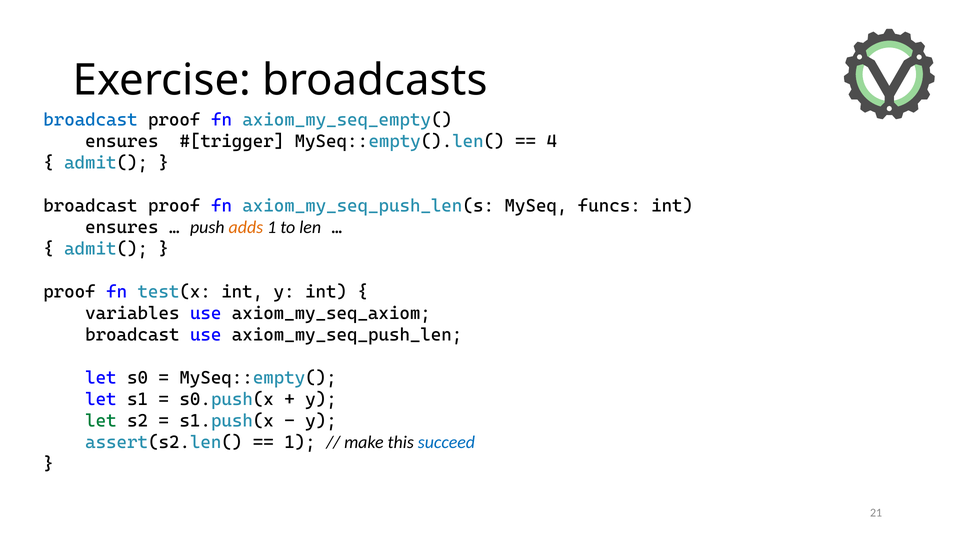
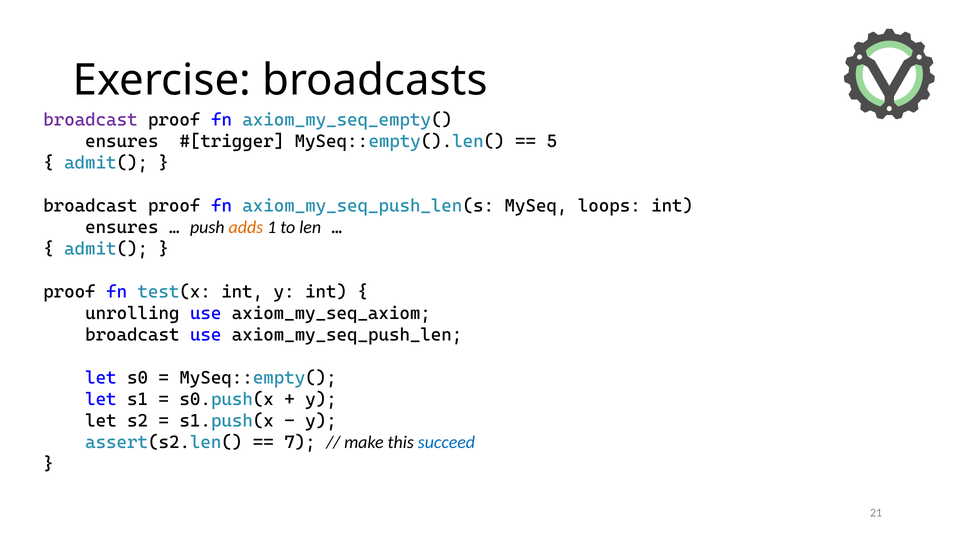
broadcast colour: blue -> purple (90, 120)
4: 4 -> 5 (552, 141)
funcs: funcs -> loops (609, 206)
variables: variables -> unrolling (132, 313)
let colour: green -> black (101, 421)
1: 1 -> 7 (300, 442)
